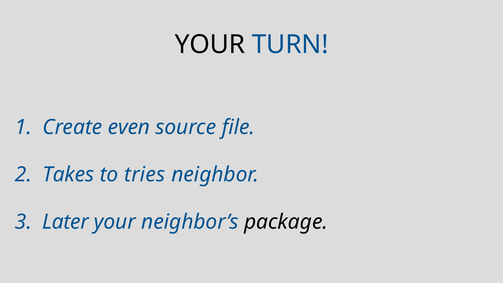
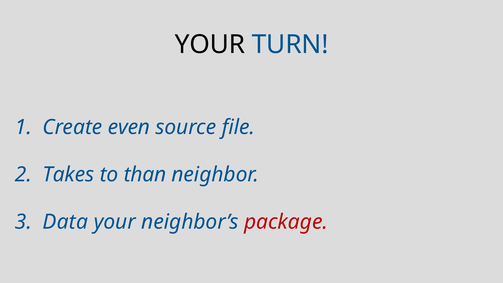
tries: tries -> than (145, 175)
Later: Later -> Data (65, 222)
package colour: black -> red (286, 222)
